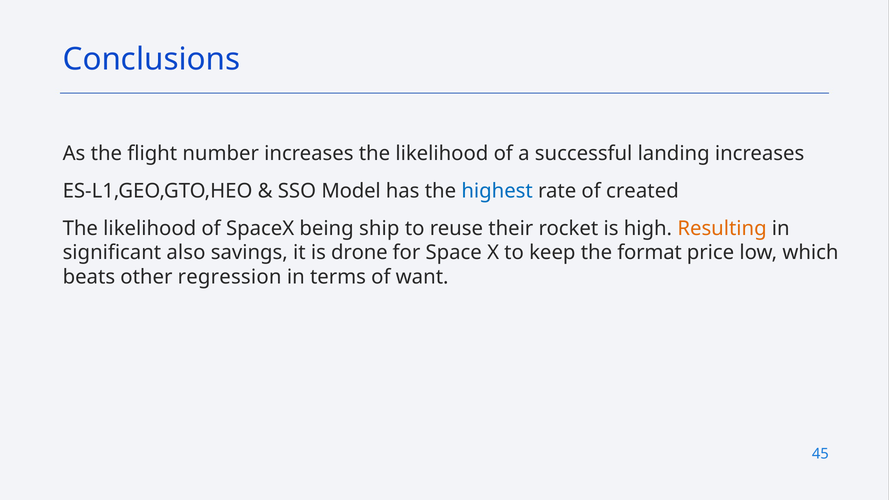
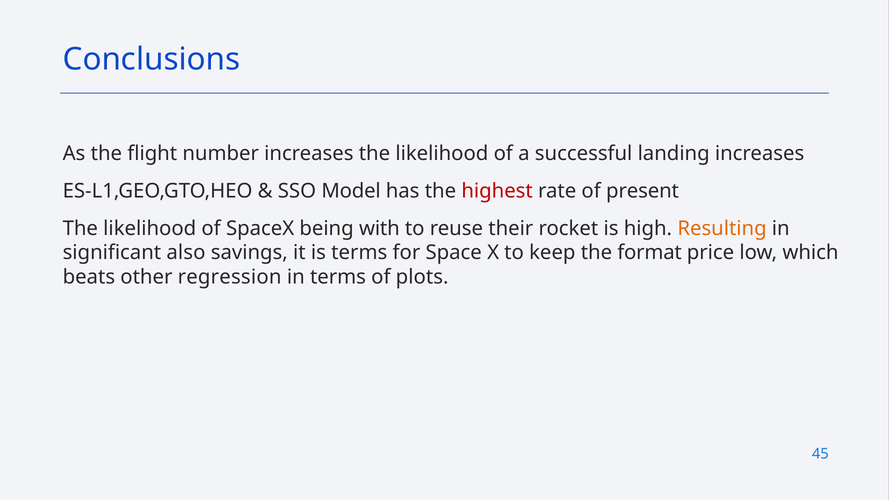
highest colour: blue -> red (497, 191)
created: created -> present (643, 191)
ship: ship -> with (379, 228)
is drone: drone -> terms (359, 253)
want: want -> plots (422, 277)
